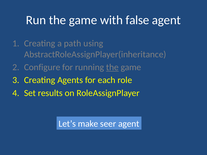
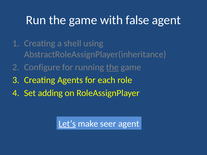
path: path -> shell (73, 43)
results: results -> adding (50, 93)
Let’s underline: none -> present (67, 124)
